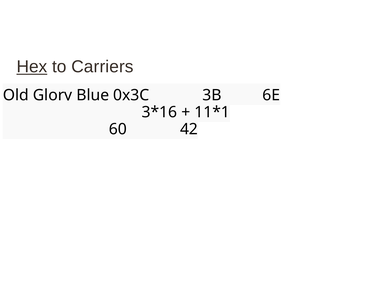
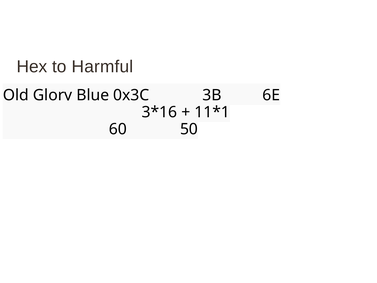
Hex underline: present -> none (32, 67)
Carriers: Carriers -> Harmful (102, 67)
42: 42 -> 50 (189, 129)
